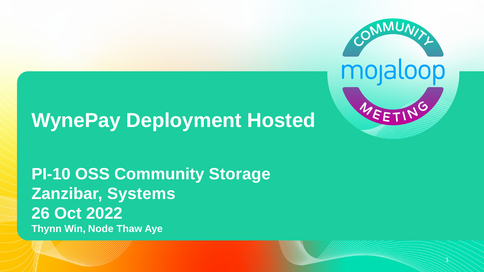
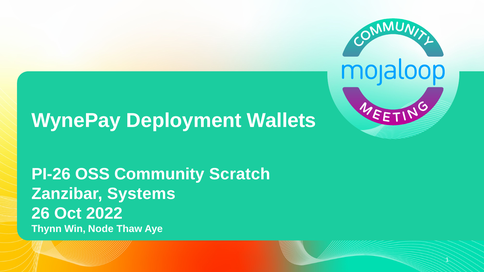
Hosted: Hosted -> Wallets (281, 121)
PI-10: PI-10 -> PI-26 (51, 174)
Storage: Storage -> Scratch (240, 174)
